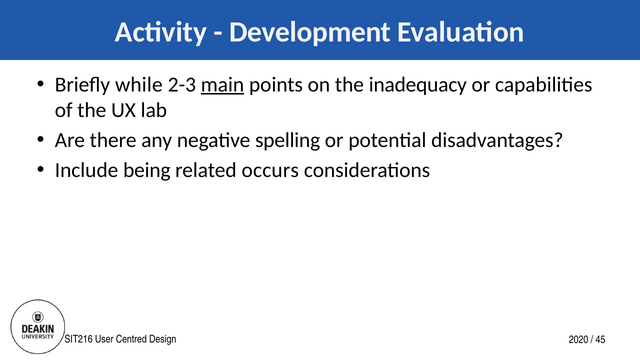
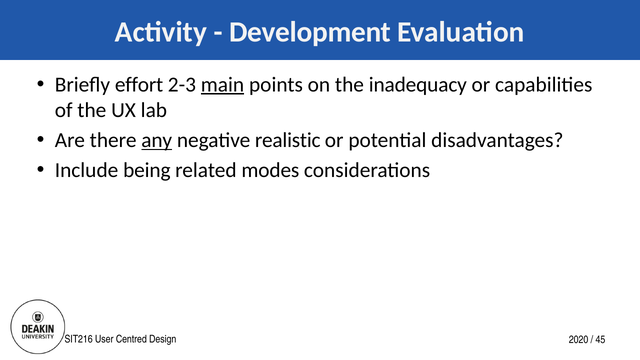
while: while -> effort (139, 85)
any underline: none -> present (157, 140)
spelling: spelling -> realistic (288, 140)
occurs: occurs -> modes (270, 170)
